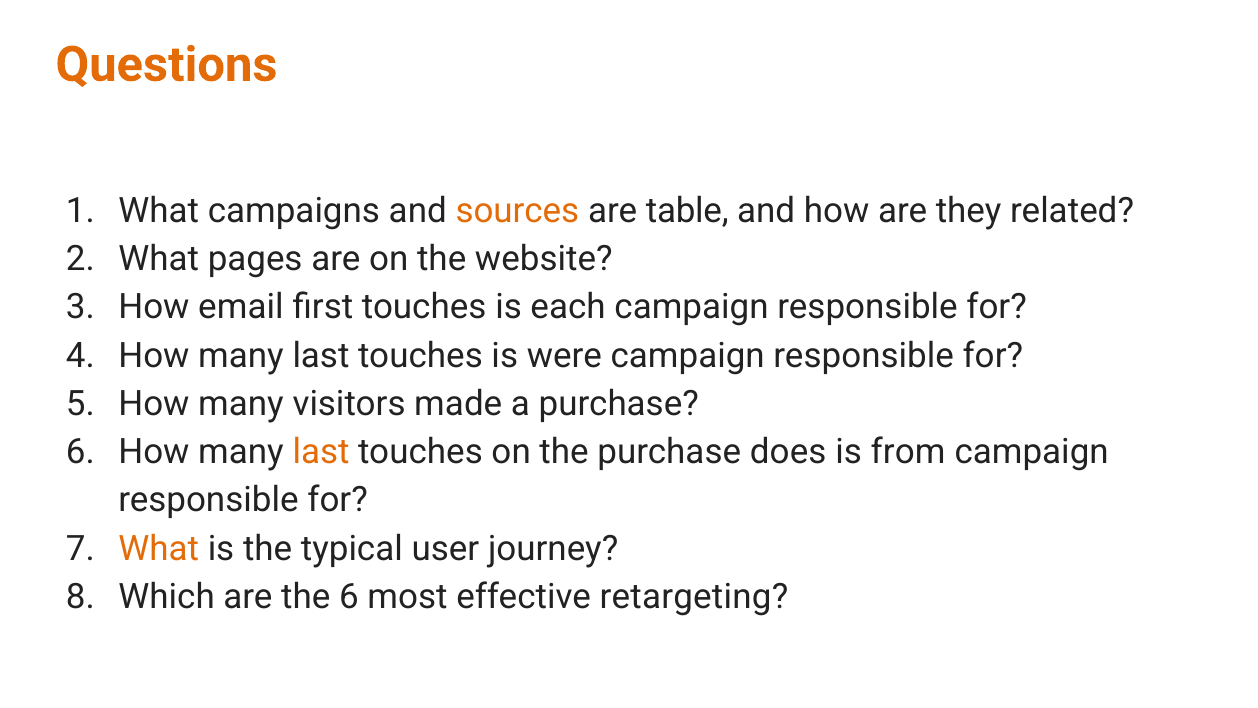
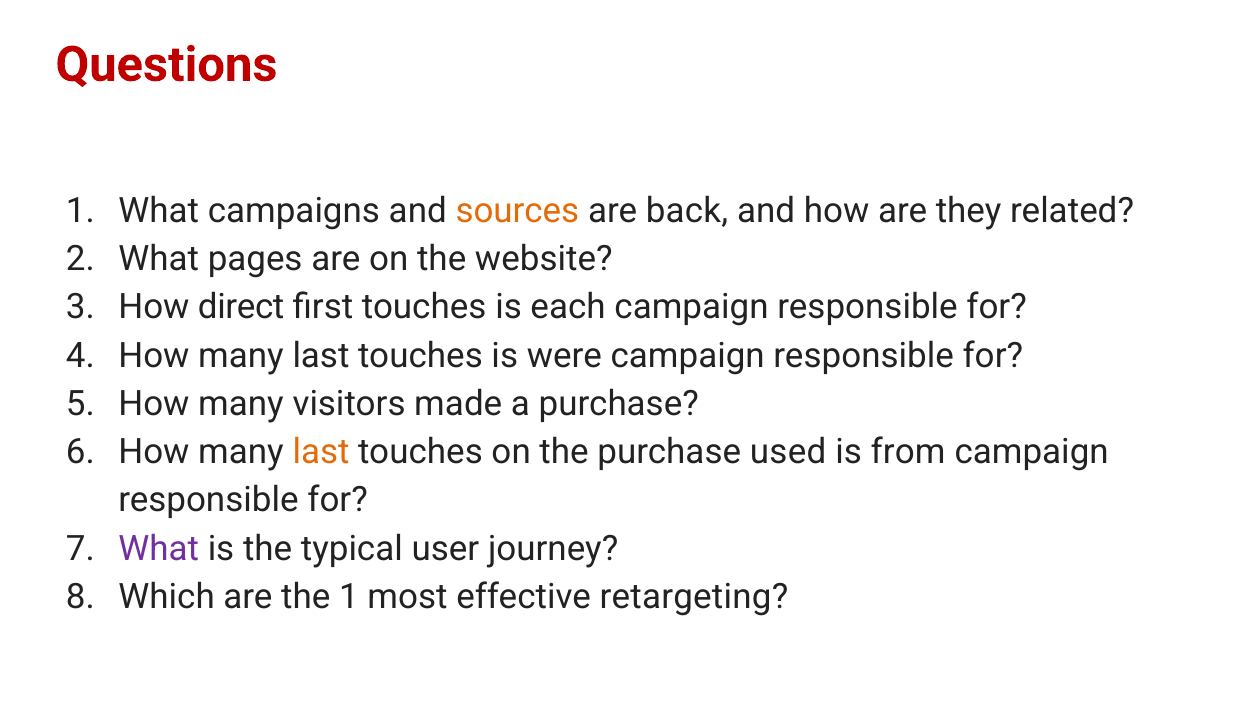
Questions colour: orange -> red (166, 65)
table: table -> back (687, 211)
email: email -> direct (241, 307)
does: does -> used (788, 452)
What colour: orange -> purple (159, 548)
the 6: 6 -> 1 (349, 597)
